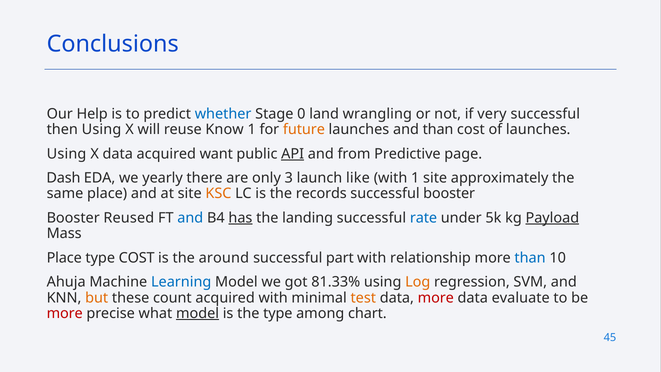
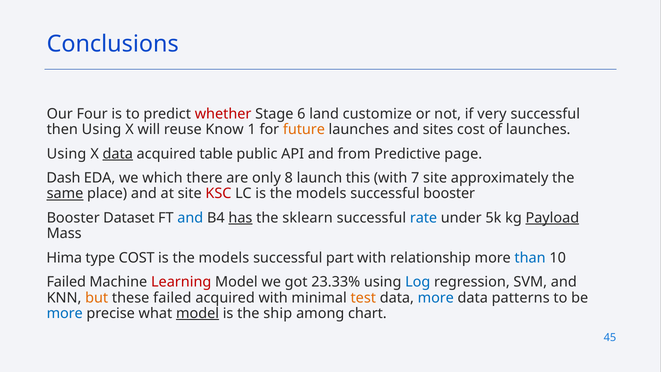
Help: Help -> Four (92, 114)
whether colour: blue -> red (223, 114)
0: 0 -> 6 (301, 114)
wrangling: wrangling -> customize (377, 114)
and than: than -> sites (438, 129)
data underline: none -> present (118, 154)
want: want -> table (216, 154)
API underline: present -> none (293, 154)
yearly: yearly -> which (162, 178)
3: 3 -> 8 (289, 178)
like: like -> this (358, 178)
with 1: 1 -> 7 (415, 178)
same underline: none -> present (65, 194)
KSC colour: orange -> red (218, 194)
LC is the records: records -> models (321, 194)
Reused: Reused -> Dataset (129, 218)
landing: landing -> sklearn (308, 218)
Place: Place -> Hima (64, 258)
around: around -> models (224, 258)
Ahuja: Ahuja -> Failed (66, 282)
Learning colour: blue -> red (181, 282)
81.33%: 81.33% -> 23.33% (336, 282)
Log colour: orange -> blue (418, 282)
these count: count -> failed (172, 298)
more colour: red -> blue (436, 298)
evaluate: evaluate -> patterns (521, 298)
more colour: red -> blue (65, 313)
the type: type -> ship (278, 313)
